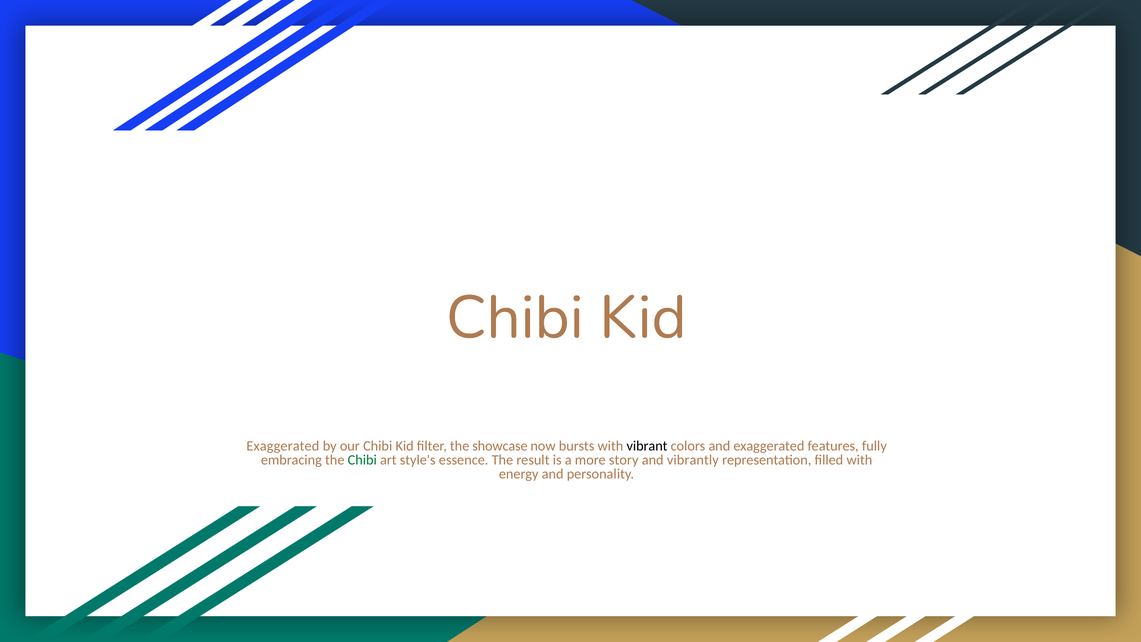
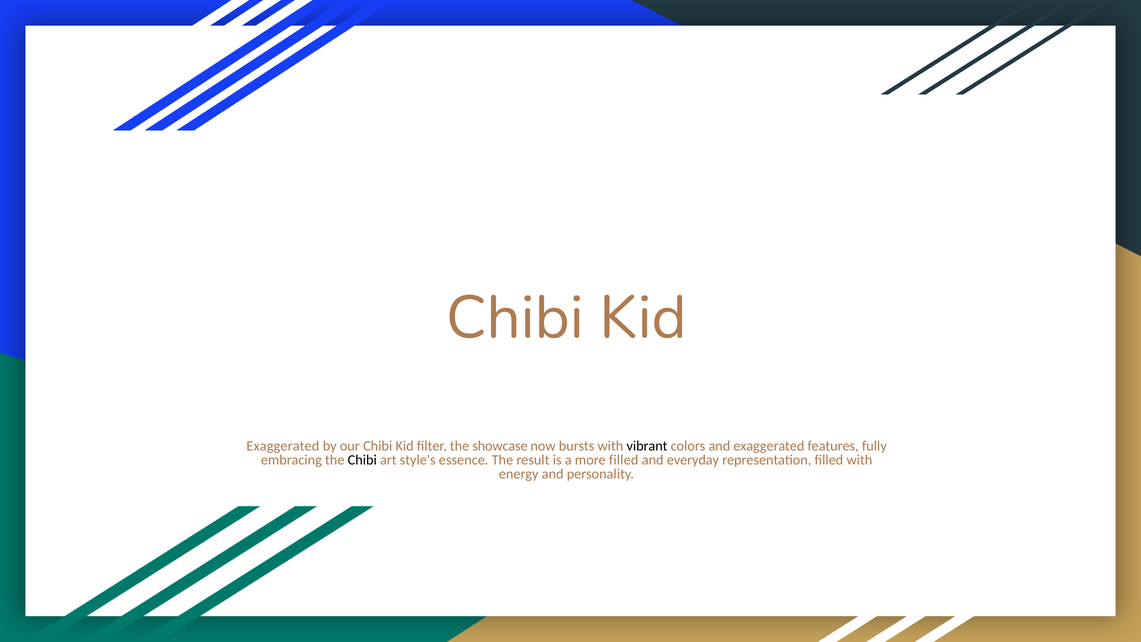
Chibi colour: green -> black (362, 460)
more story: story -> filled (624, 460)
vibrantly: vibrantly -> everyday (693, 460)
